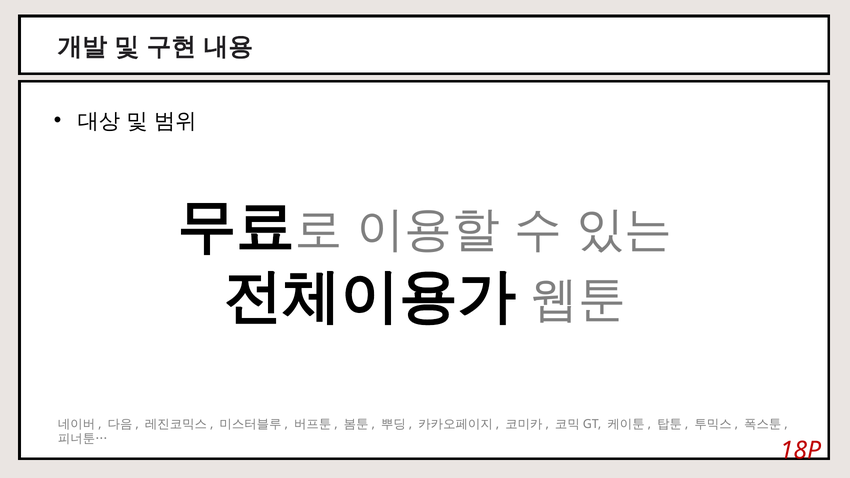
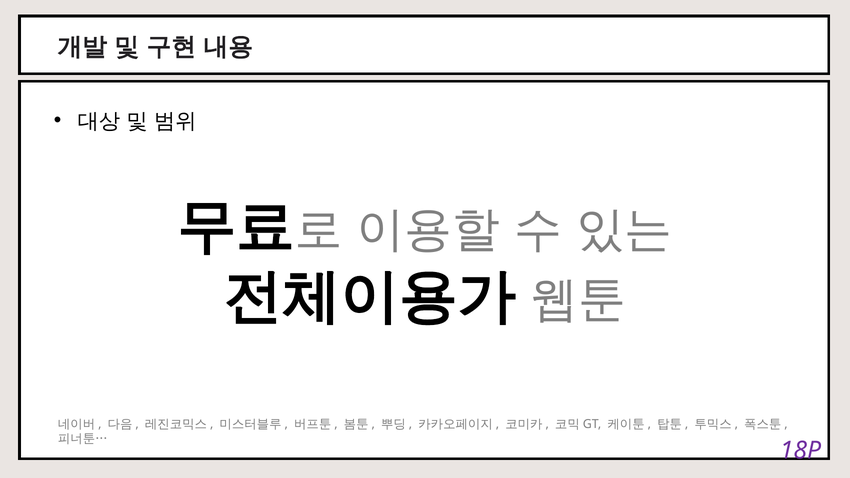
18P colour: red -> purple (800, 451)
